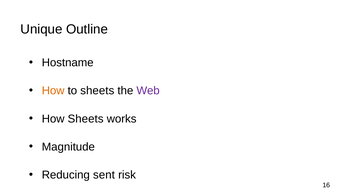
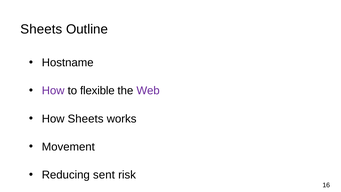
Unique: Unique -> Sheets (41, 29)
How colour: orange -> purple (53, 91)
to sheets: sheets -> flexible (97, 91)
Magnitude: Magnitude -> Movement (68, 147)
